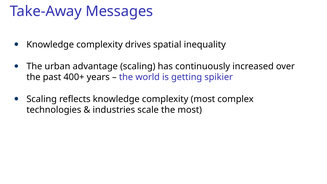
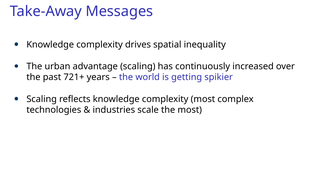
400+: 400+ -> 721+ (74, 77)
